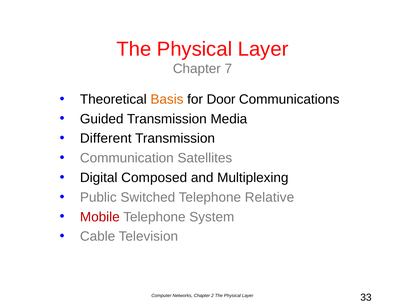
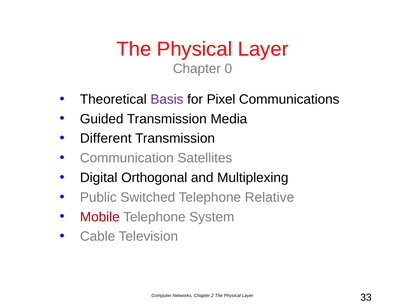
7: 7 -> 0 (228, 69)
Basis colour: orange -> purple (167, 99)
Door: Door -> Pixel (221, 99)
Composed: Composed -> Orthogonal (154, 178)
